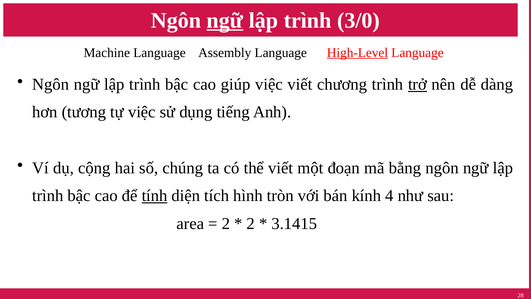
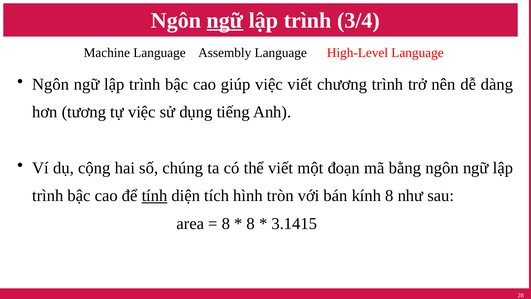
3/0: 3/0 -> 3/4 (359, 20)
High-Level underline: present -> none (357, 53)
trở underline: present -> none (417, 84)
kính 4: 4 -> 8 (389, 196)
2: 2 -> 8 (226, 224)
2: 2 -> 8 (251, 224)
